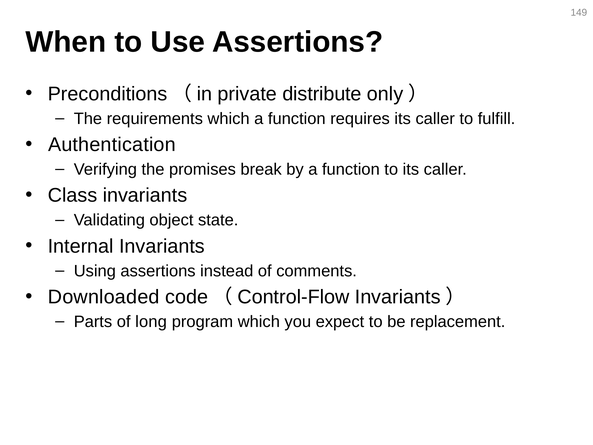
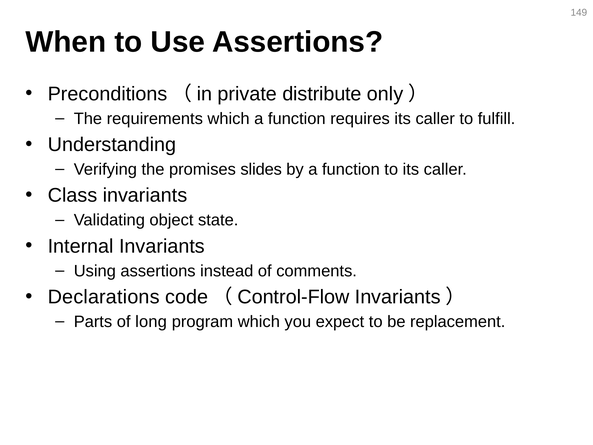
Authentication: Authentication -> Understanding (112, 145)
break: break -> slides (261, 169)
Downloaded: Downloaded -> Declarations (104, 297)
